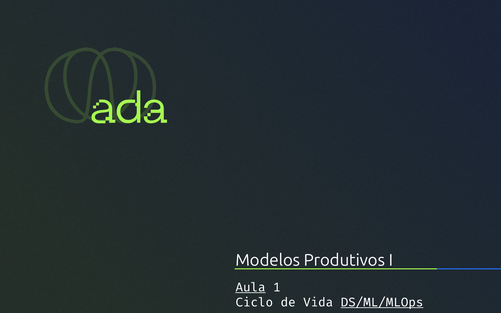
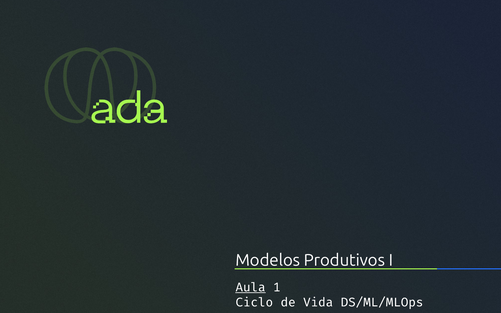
DS/ML/MLOps underline: present -> none (382, 302)
